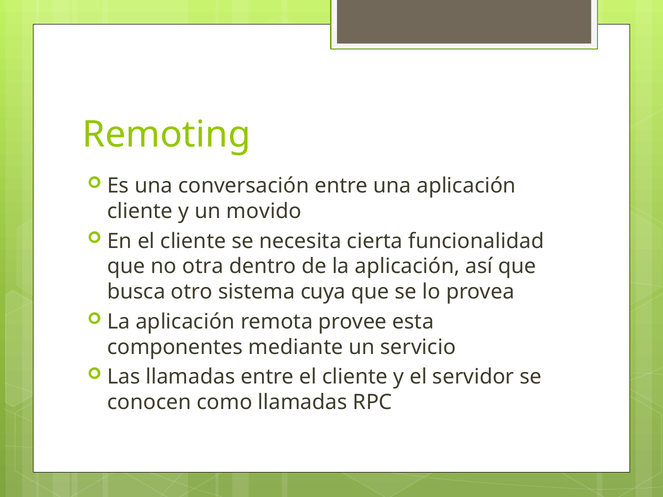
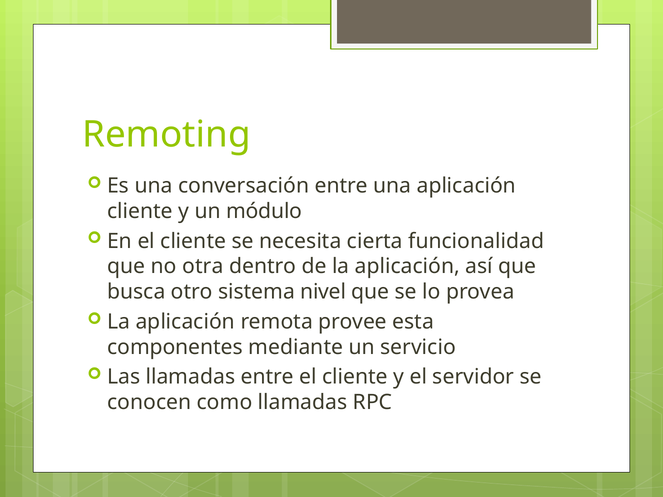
movido: movido -> módulo (264, 211)
cuya: cuya -> nivel (323, 292)
